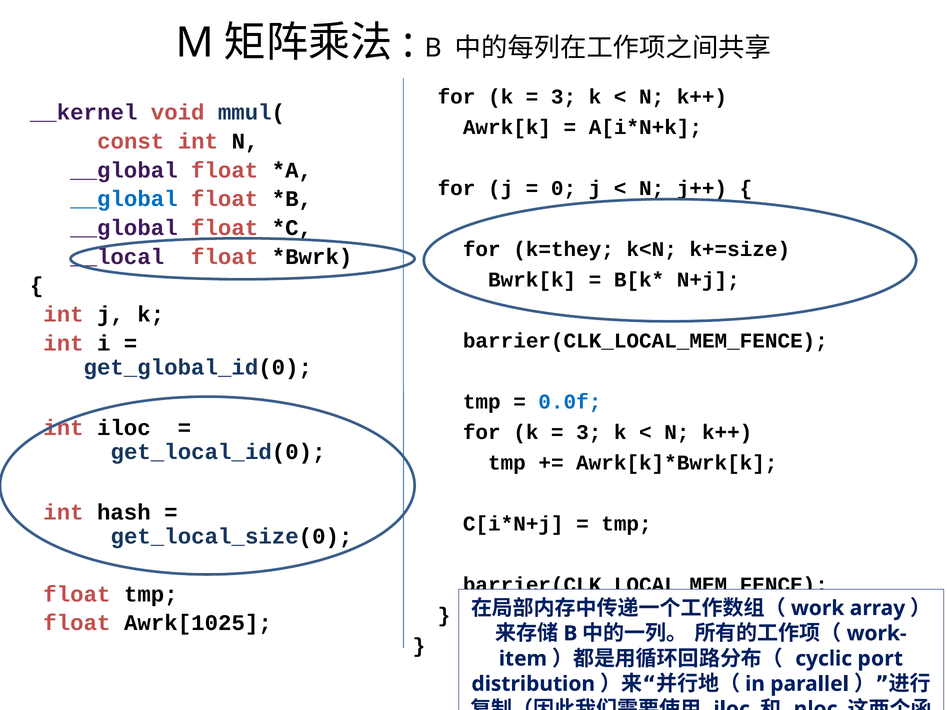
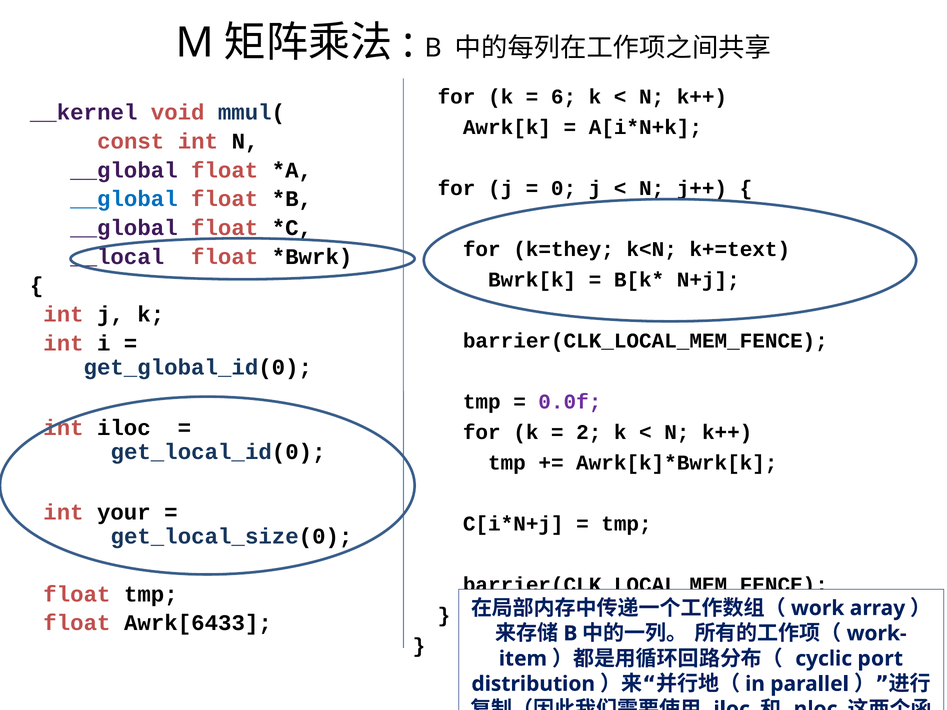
3: 3 -> 6 (564, 97)
k+=size: k+=size -> k+=text (740, 250)
0.0f colour: blue -> purple (570, 402)
3: 3 -> 2 (589, 433)
hash: hash -> your (124, 512)
Awrk[1025: Awrk[1025 -> Awrk[6433 (198, 623)
